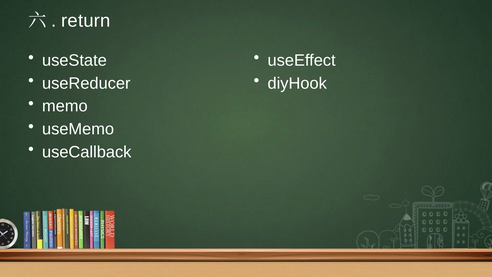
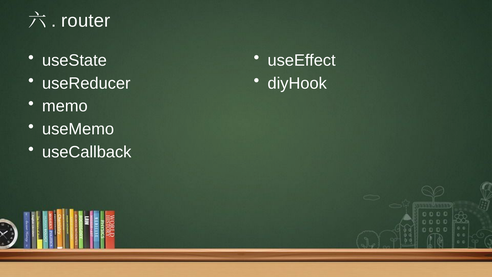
return: return -> router (86, 21)
